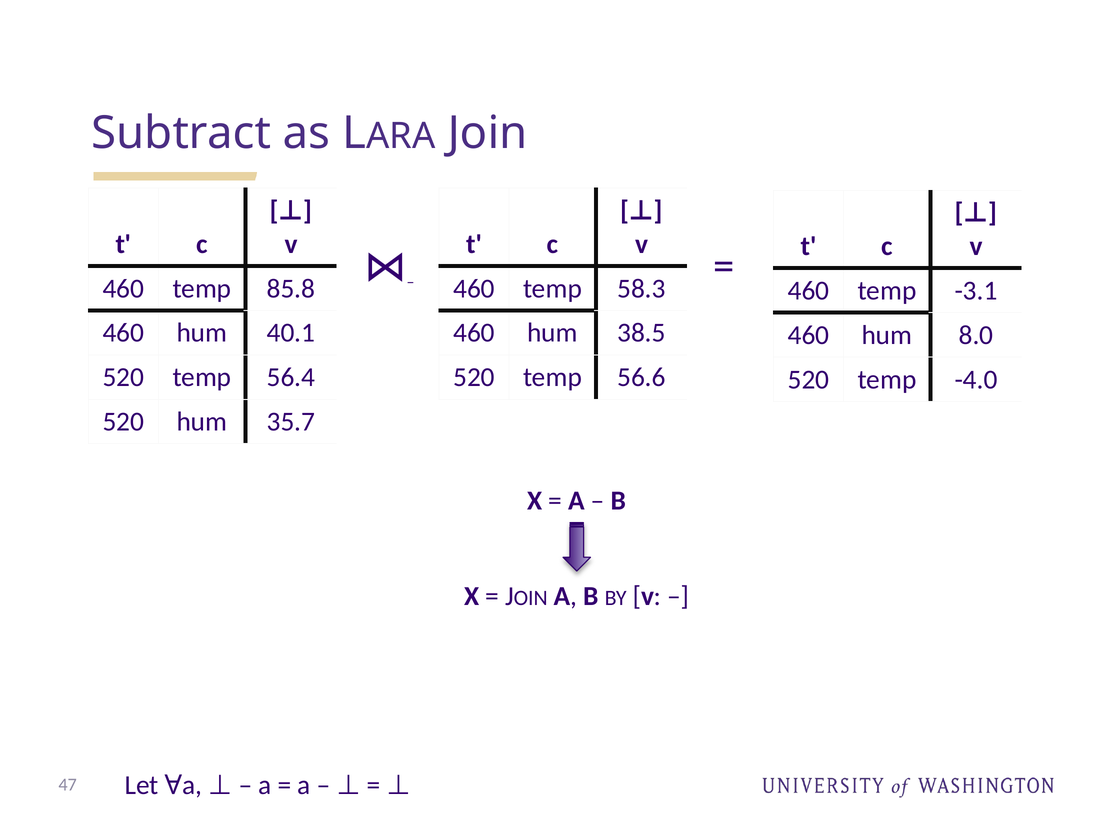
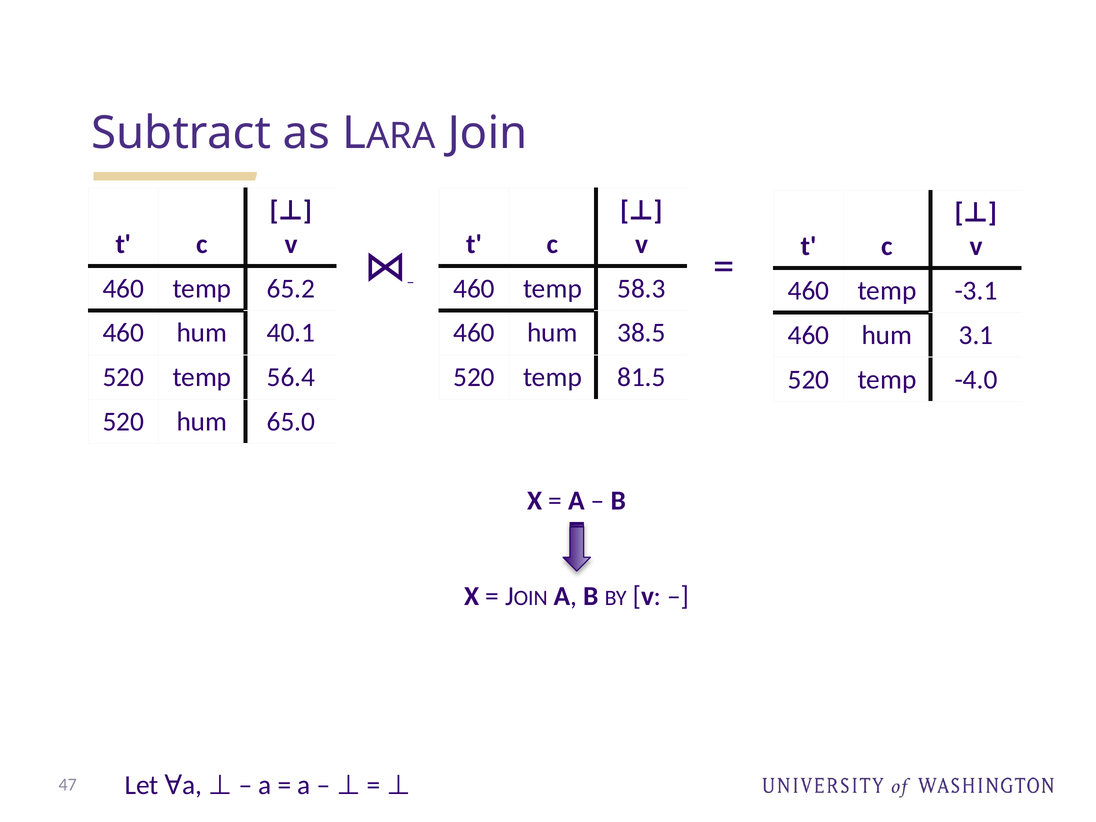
85.8: 85.8 -> 65.2 (291, 288)
8.0: 8.0 -> 3.1 (976, 335)
56.6: 56.6 -> 81.5 (641, 377)
35.7: 35.7 -> 65.0 (291, 422)
